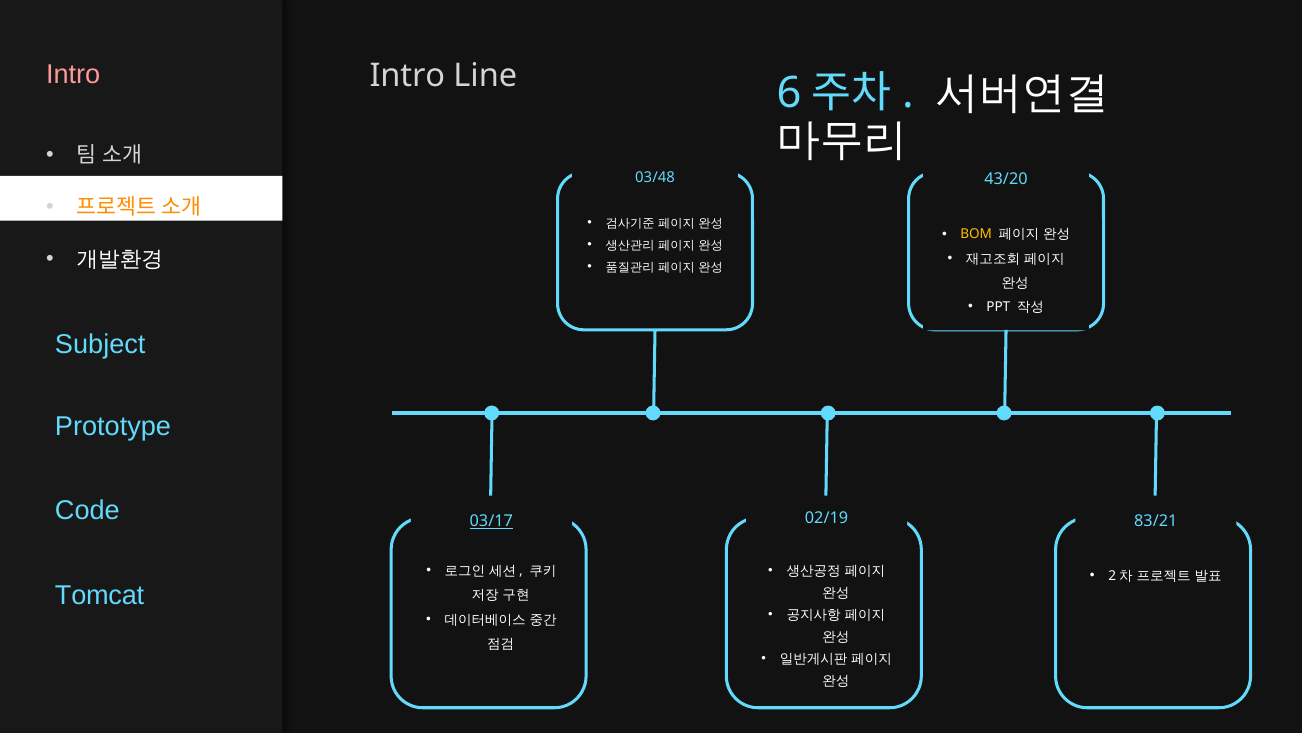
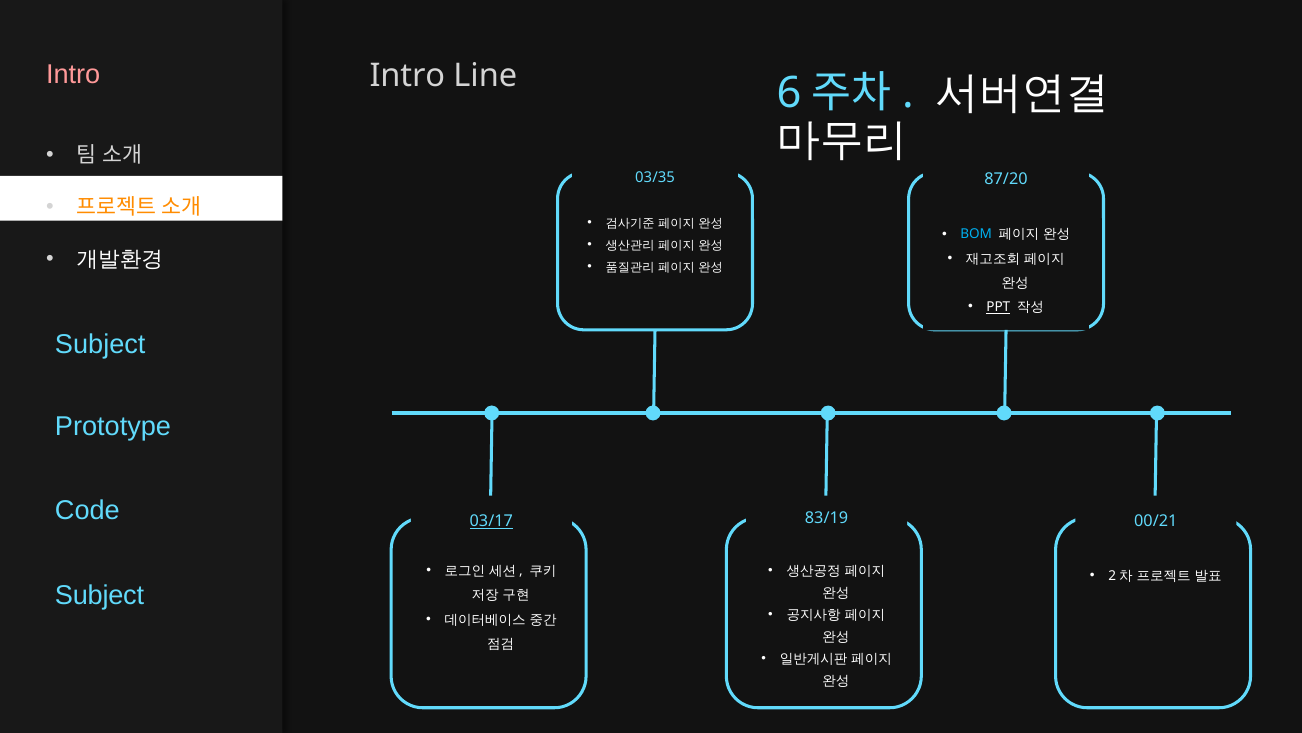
03/48: 03/48 -> 03/35 (655, 177)
43/20: 43/20 -> 87/20 (1006, 179)
BOM colour: yellow -> light blue (976, 234)
PPT underline: none -> present (998, 307)
02/19: 02/19 -> 83/19 (827, 518)
83/21: 83/21 -> 00/21 (1156, 521)
Tomcat: Tomcat -> Subject (100, 595)
